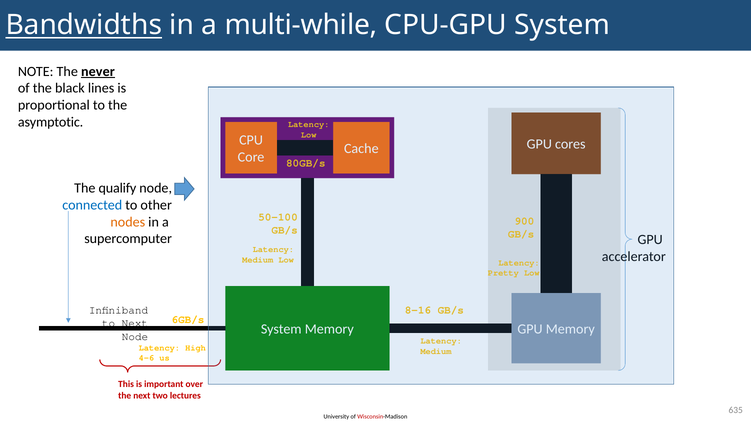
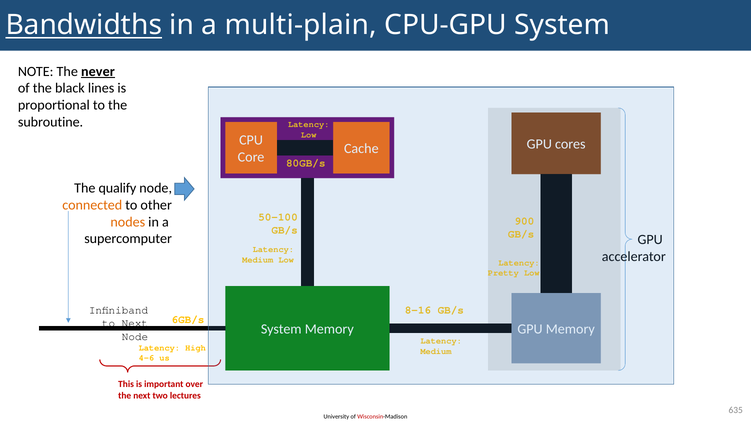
multi-while: multi-while -> multi-plain (301, 25)
asymptotic: asymptotic -> subroutine (51, 122)
connected colour: blue -> orange (92, 205)
